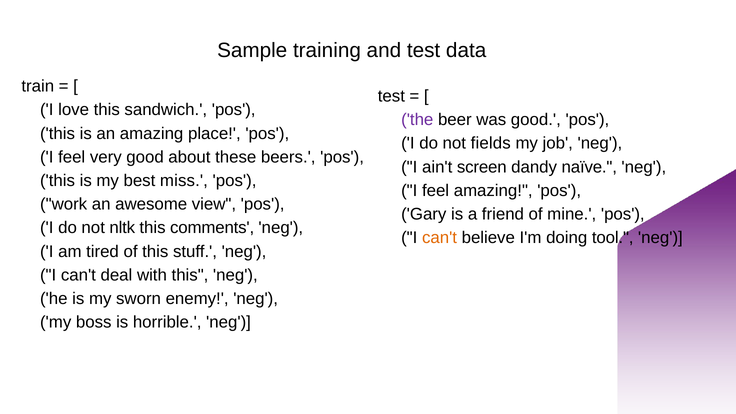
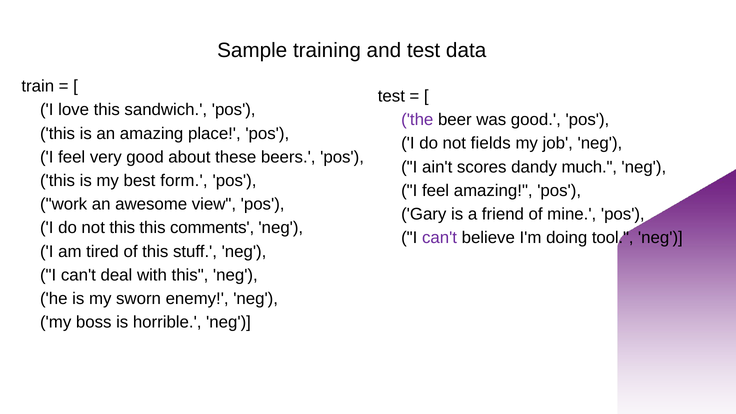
screen: screen -> scores (482, 167)
naïve: naïve -> much (589, 167)
miss: miss -> form (184, 181)
not nltk: nltk -> this (122, 228)
can't colour: orange -> purple (440, 238)
